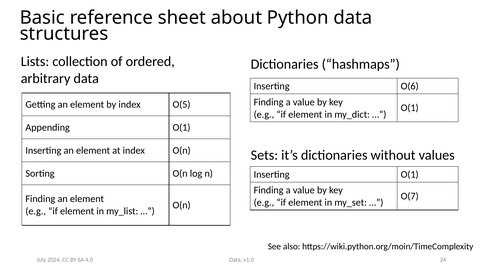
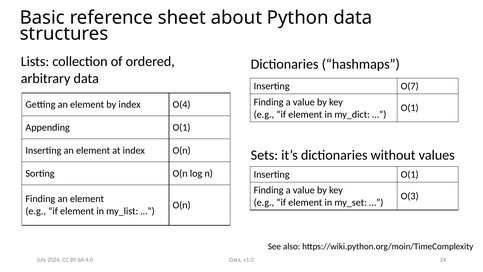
O(6: O(6 -> O(7 (410, 86)
O(5: O(5 -> O(4 (182, 104)
O(7: O(7 -> O(3 (410, 196)
